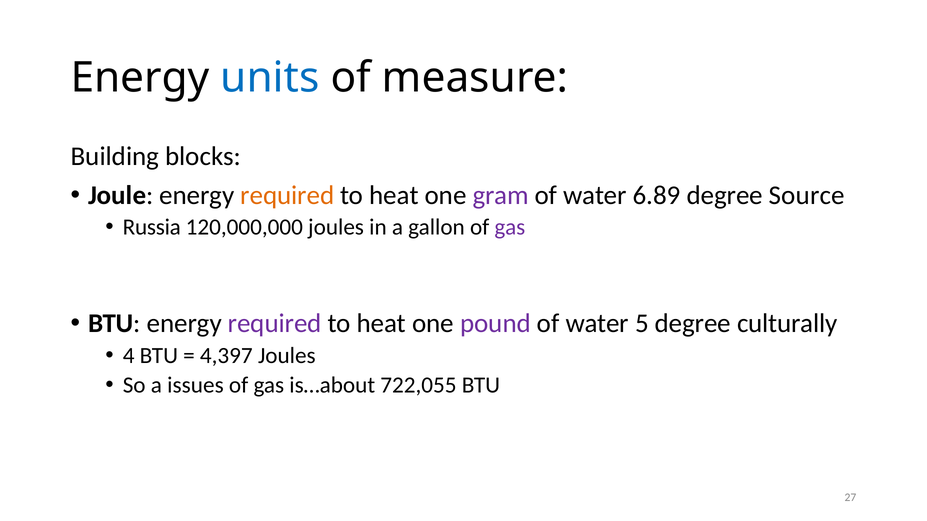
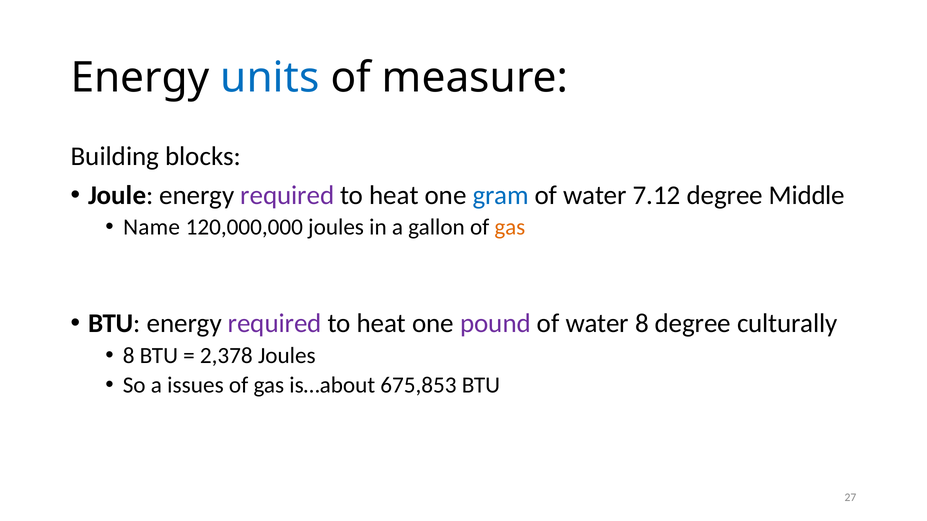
required colour: orange -> purple (287, 195)
gram colour: purple -> blue (501, 195)
6.89: 6.89 -> 7.12 (657, 195)
Source: Source -> Middle (807, 195)
Russia: Russia -> Name (152, 227)
gas colour: purple -> orange (510, 227)
water 5: 5 -> 8 (642, 324)
4: 4 -> 8 (129, 356)
4,397: 4,397 -> 2,378 (226, 356)
722,055: 722,055 -> 675,853 (418, 386)
